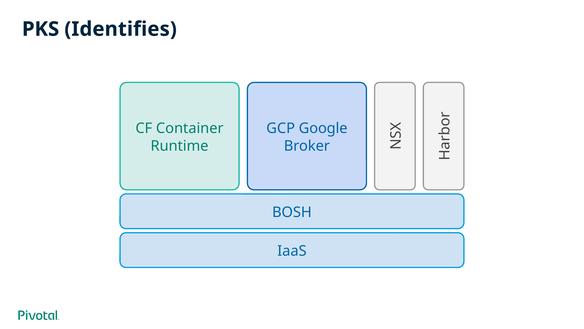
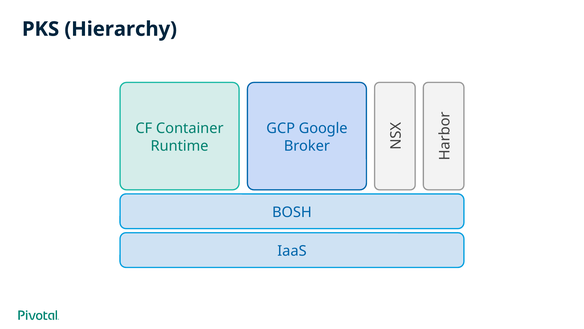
Identifies: Identifies -> Hierarchy (121, 29)
